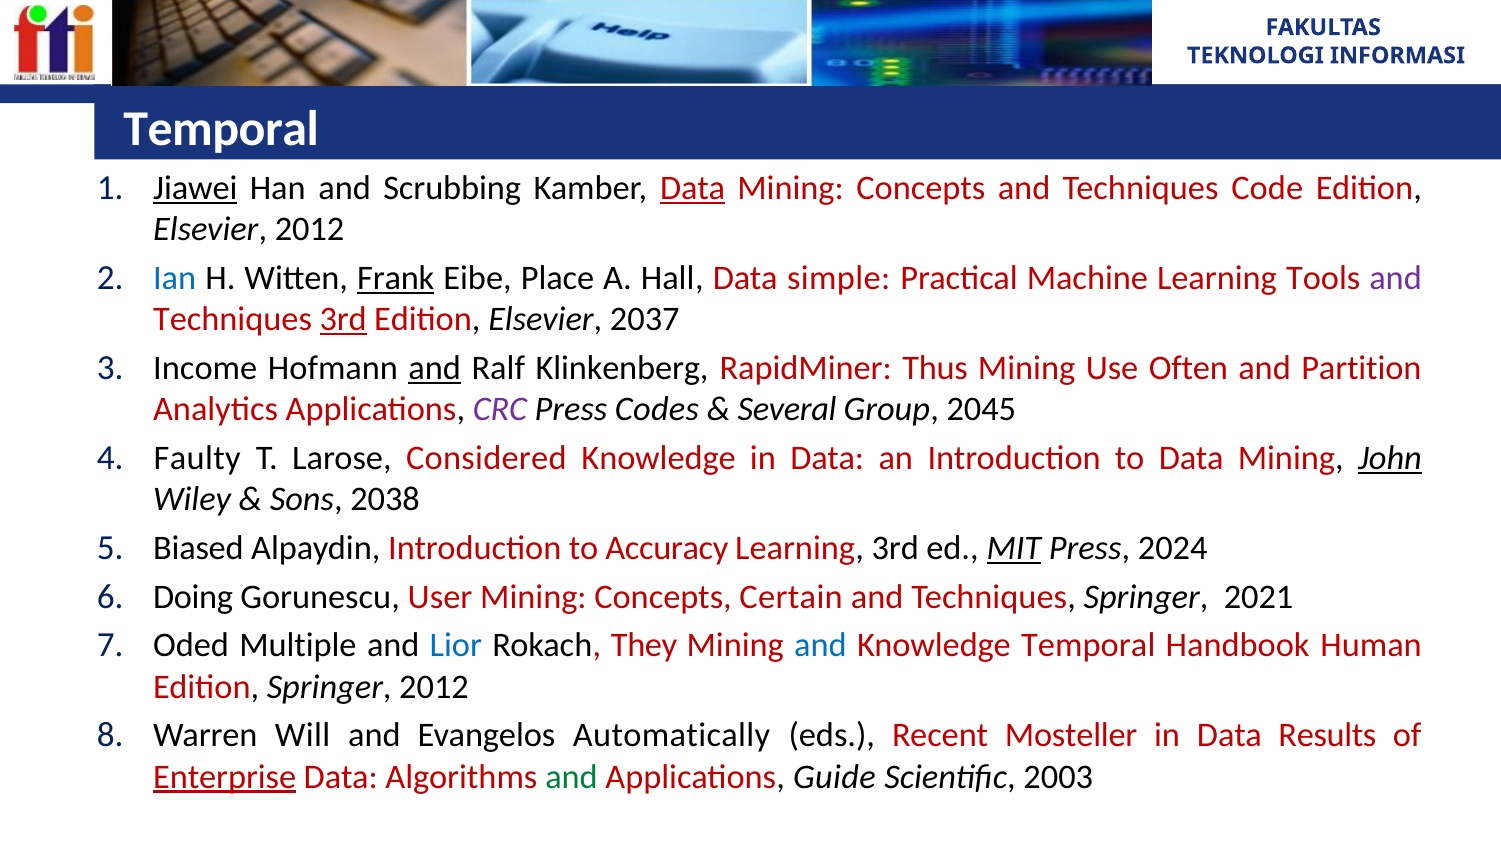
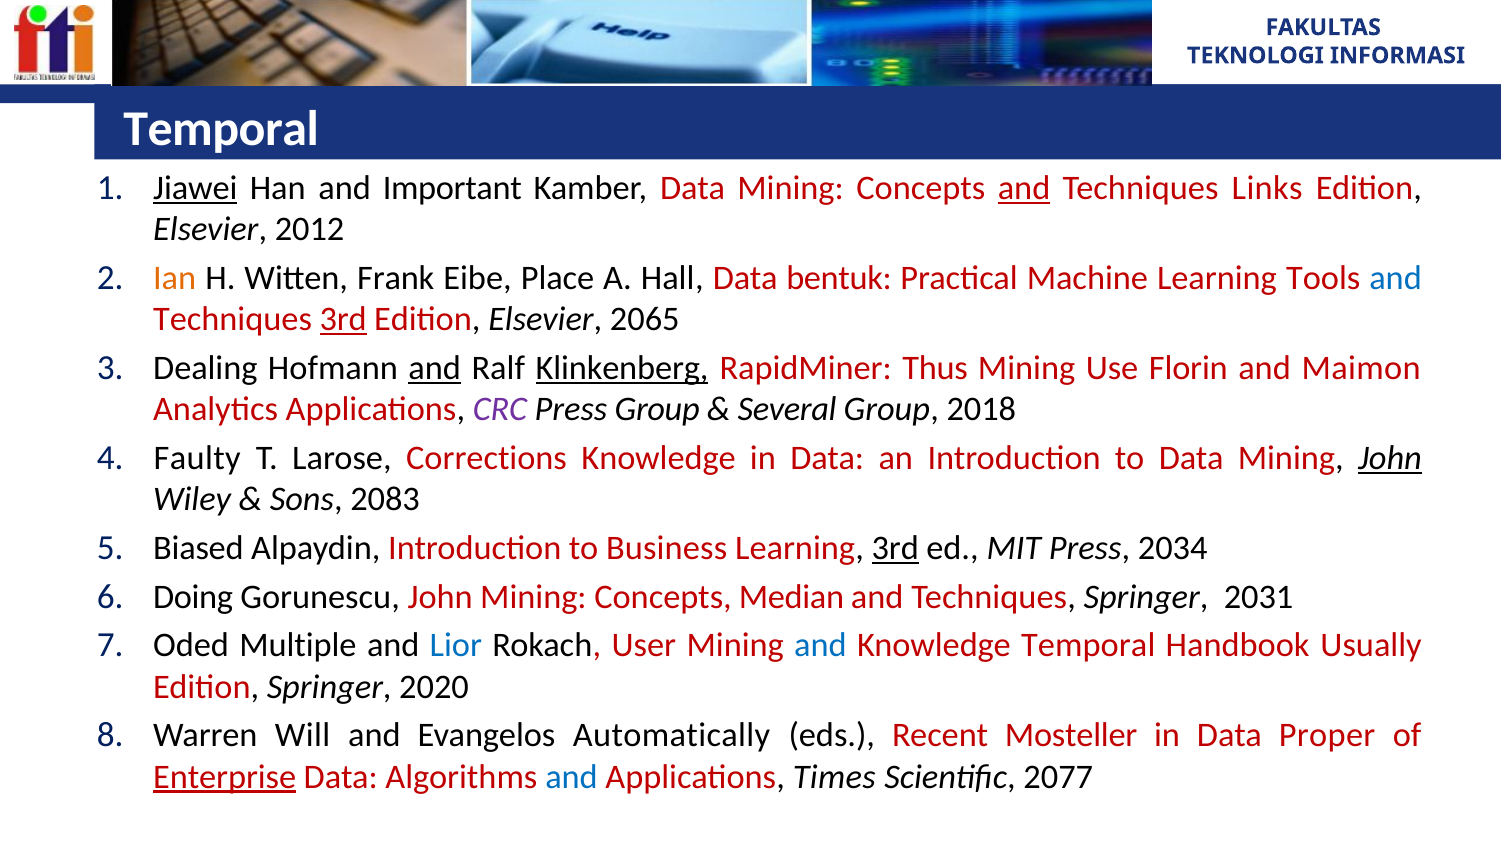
Scrubbing: Scrubbing -> Important (452, 188)
Data underline: present -> none (693, 188)
and underline: none -> present (1024, 188)
Code: Code -> Links (1267, 188)
Ian colour: blue -> orange (175, 278)
Frank underline: present -> none (396, 278)
simple: simple -> bentuk (839, 278)
and colour: purple -> blue (1396, 278)
2037: 2037 -> 2065 (645, 319)
Income: Income -> Dealing (205, 368)
Klinkenberg underline: none -> present (622, 368)
Often: Often -> Florin (1188, 368)
Partition: Partition -> Maimon (1361, 368)
Press Codes: Codes -> Group (657, 409)
2045: 2045 -> 2018 (981, 409)
Considered: Considered -> Corrections (487, 458)
2038: 2038 -> 2083 (385, 499)
Accuracy: Accuracy -> Business (667, 548)
3rd underline: none -> present (895, 548)
MIT underline: present -> none (1014, 548)
2024: 2024 -> 2034 (1173, 548)
Gorunescu User: User -> John (440, 597)
Certain: Certain -> Median (791, 597)
2021: 2021 -> 2031 (1259, 597)
They: They -> User (644, 646)
Human: Human -> Usually (1371, 646)
Springer 2012: 2012 -> 2020 (434, 687)
Results: Results -> Proper (1327, 736)
and colour: green -> blue (572, 777)
Guide: Guide -> Times (834, 777)
2003: 2003 -> 2077 (1058, 777)
